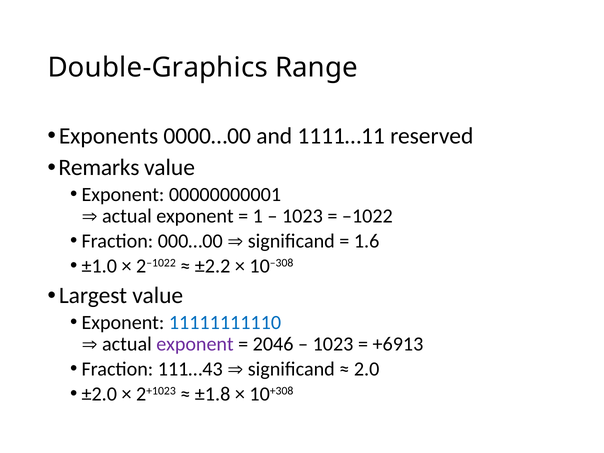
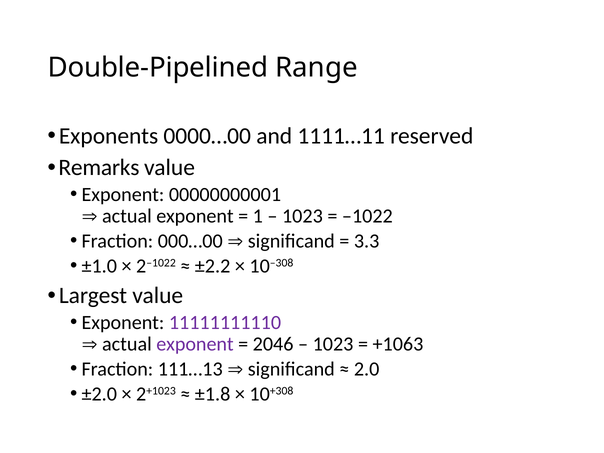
Double-Graphics: Double-Graphics -> Double-Pipelined (158, 68)
1.6: 1.6 -> 3.3 (367, 241)
11111111110 colour: blue -> purple (225, 322)
+6913: +6913 -> +1063 (398, 344)
111…43: 111…43 -> 111…13 (190, 369)
